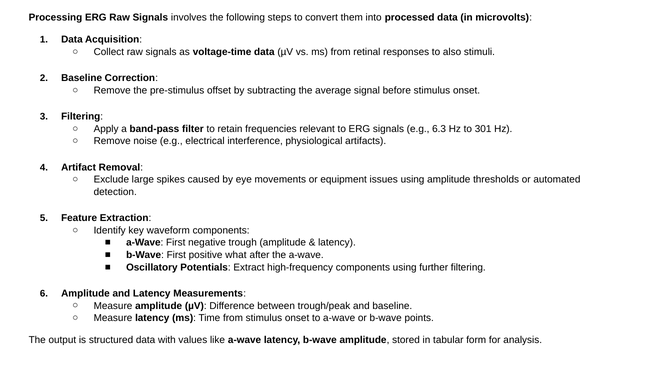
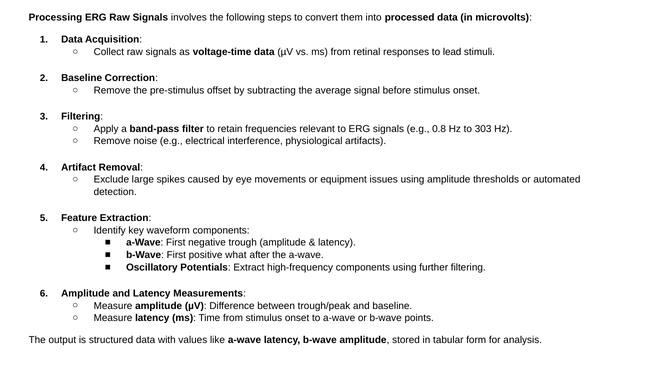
also: also -> lead (452, 52)
6.3: 6.3 -> 0.8 (439, 129)
301: 301 -> 303 (483, 129)
